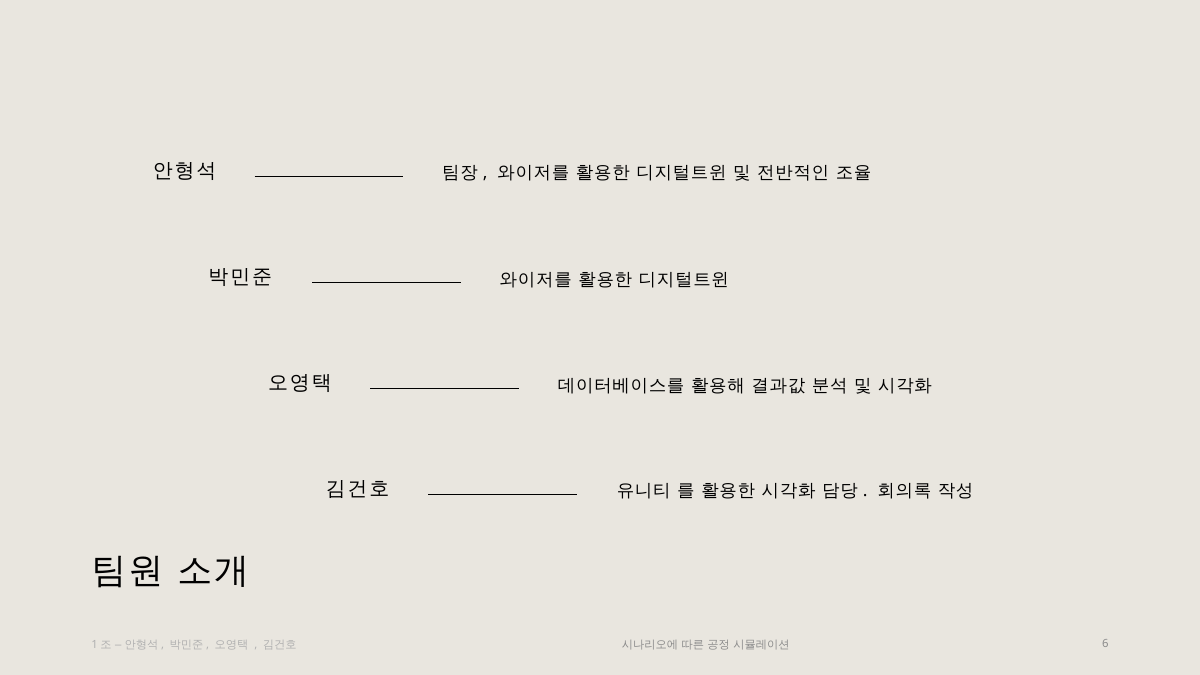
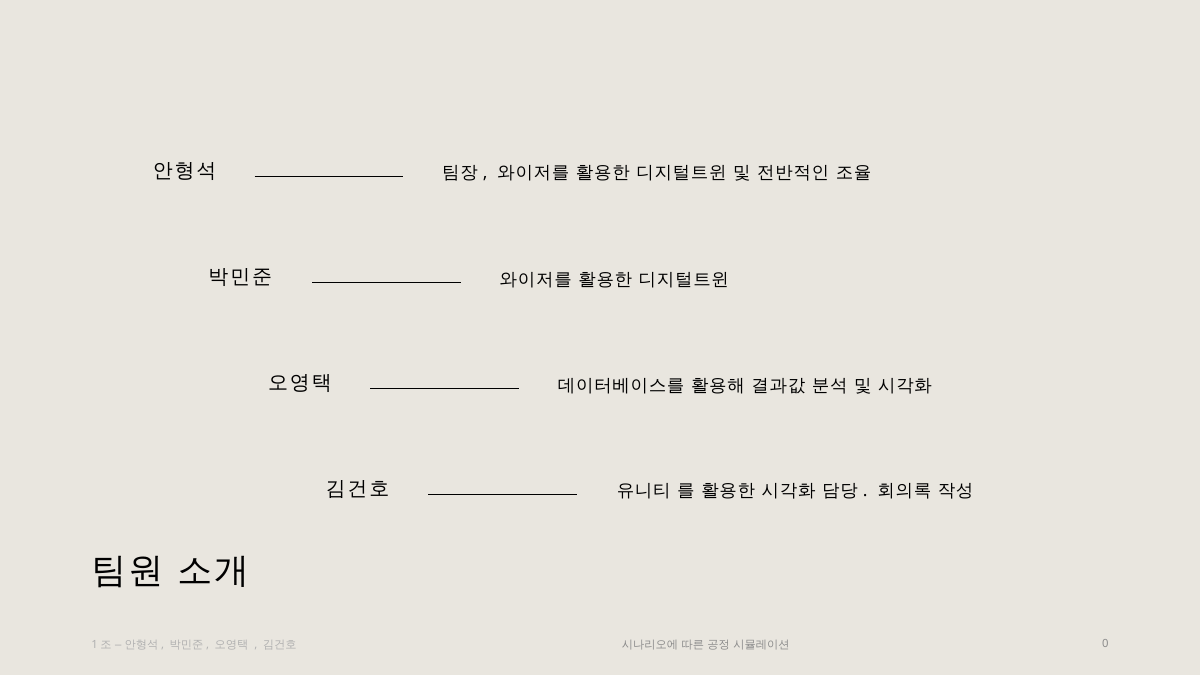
6: 6 -> 0 (1105, 643)
